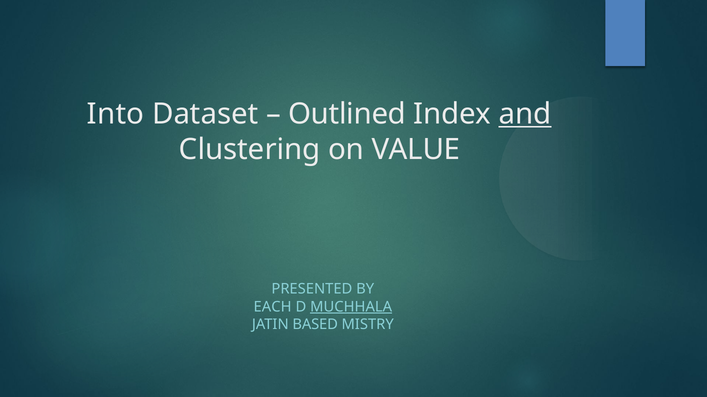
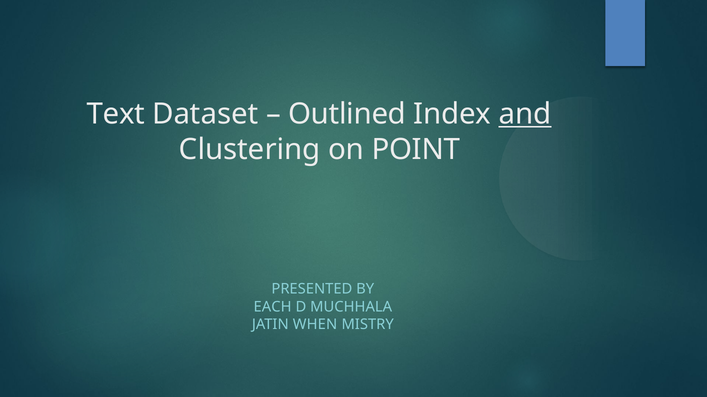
Into: Into -> Text (116, 114)
VALUE: VALUE -> POINT (416, 150)
MUCHHALA underline: present -> none (351, 307)
BASED: BASED -> WHEN (315, 325)
